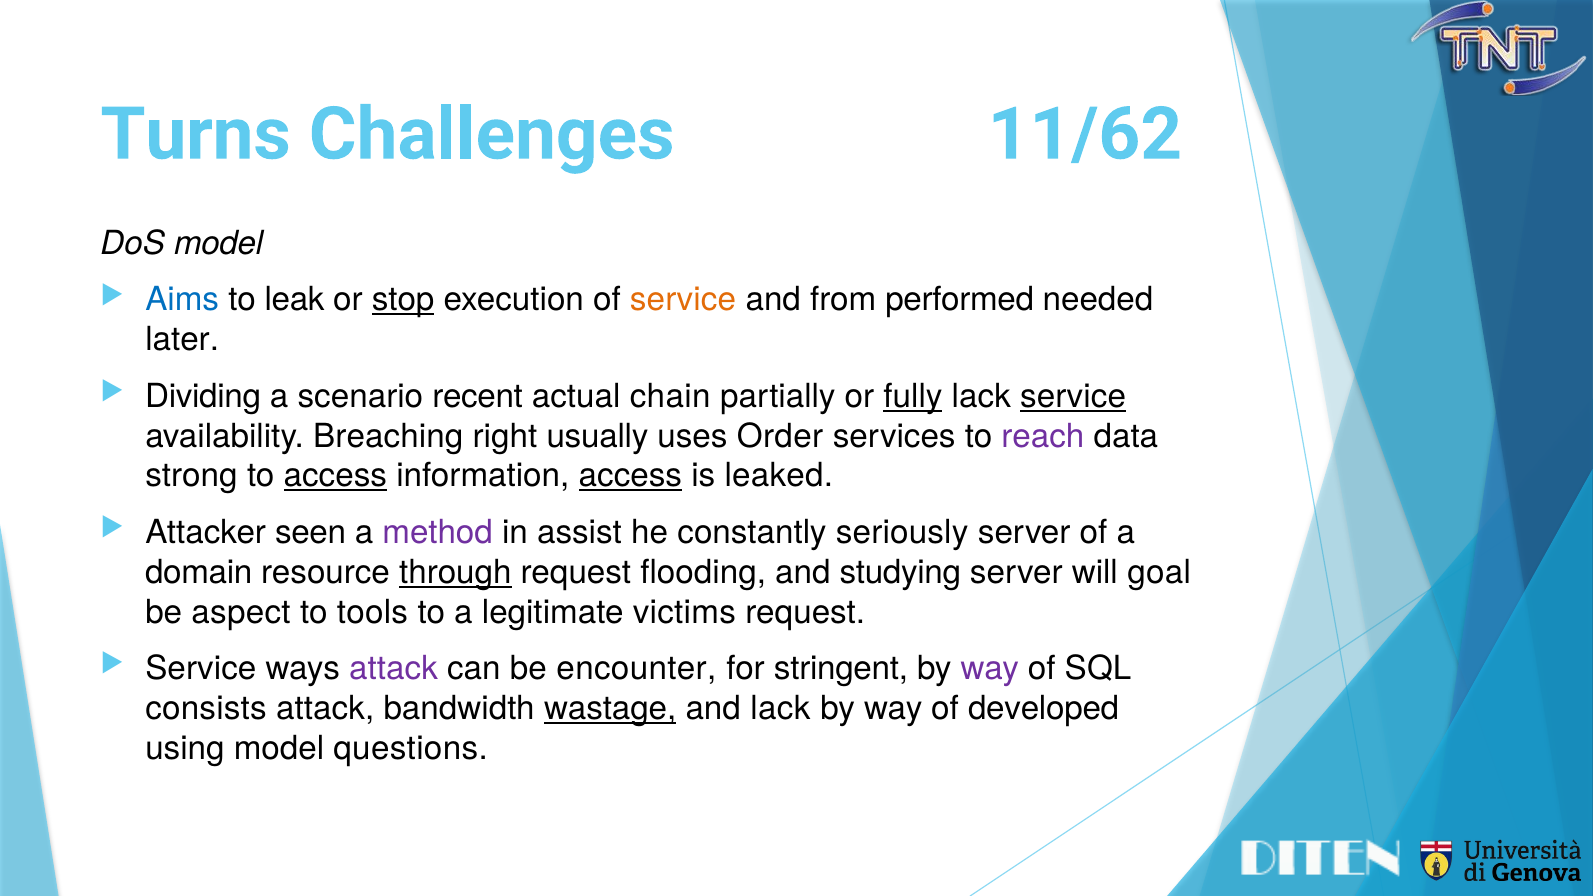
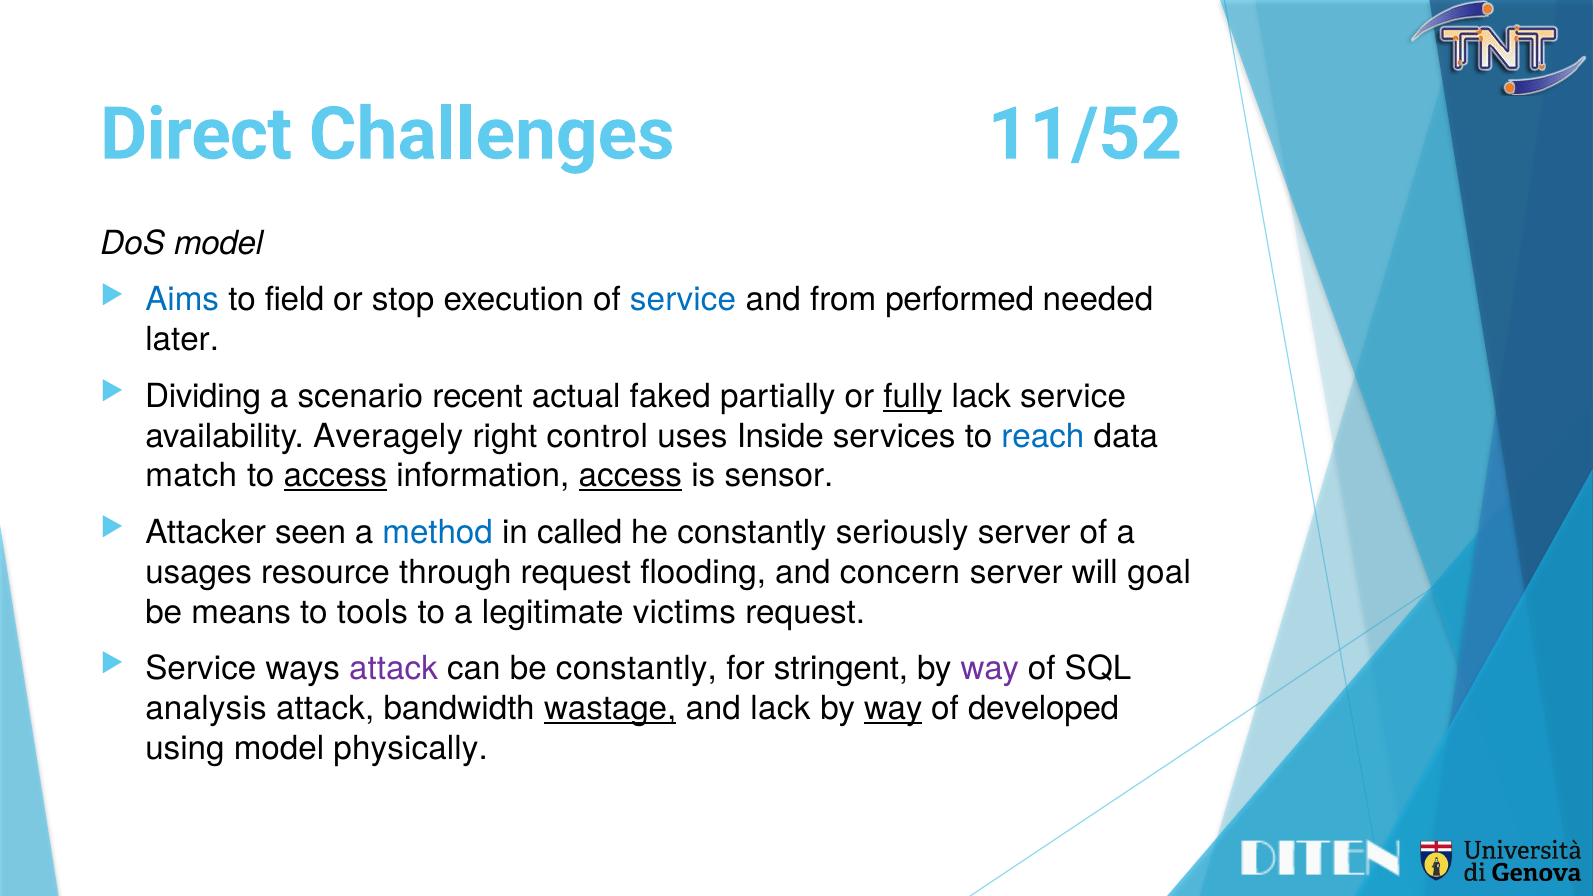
Turns: Turns -> Direct (196, 135)
11/62: 11/62 -> 11/52 (1085, 135)
leak: leak -> field (295, 300)
stop underline: present -> none (403, 300)
service colour: orange -> blue (683, 300)
chain: chain -> faked (670, 396)
service underline: present -> none (1073, 396)
Breaching: Breaching -> Averagely (388, 436)
usually: usually -> control (597, 436)
Order: Order -> Inside (780, 436)
reach colour: purple -> blue (1043, 436)
strong: strong -> match (191, 476)
leaked: leaked -> sensor (779, 476)
method colour: purple -> blue (438, 532)
assist: assist -> called (580, 532)
domain: domain -> usages (199, 572)
through underline: present -> none (455, 572)
studying: studying -> concern (900, 572)
aspect: aspect -> means (241, 612)
be encounter: encounter -> constantly (636, 669)
consists: consists -> analysis (206, 708)
way underline: none -> present (893, 708)
questions: questions -> physically (411, 748)
